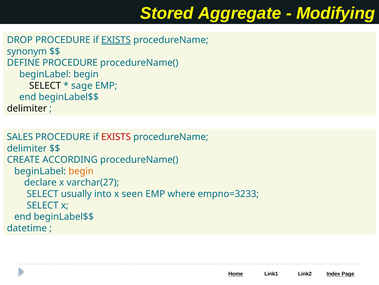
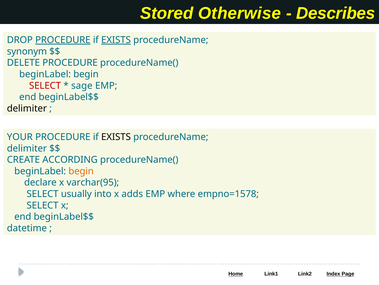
Aggregate: Aggregate -> Otherwise (240, 13)
Modifying: Modifying -> Describes (336, 13)
PROCEDURE underline: none -> present (63, 40)
DEFINE: DEFINE -> DELETE (23, 63)
SELECT colour: black -> red (45, 85)
SALES: SALES -> YOUR (20, 137)
EXISTS colour: red -> black (116, 137)
varchar(27: varchar(27 -> varchar(95 (93, 182)
seen: seen -> adds (132, 193)
empno=3233: empno=3233 -> empno=1578 (228, 193)
